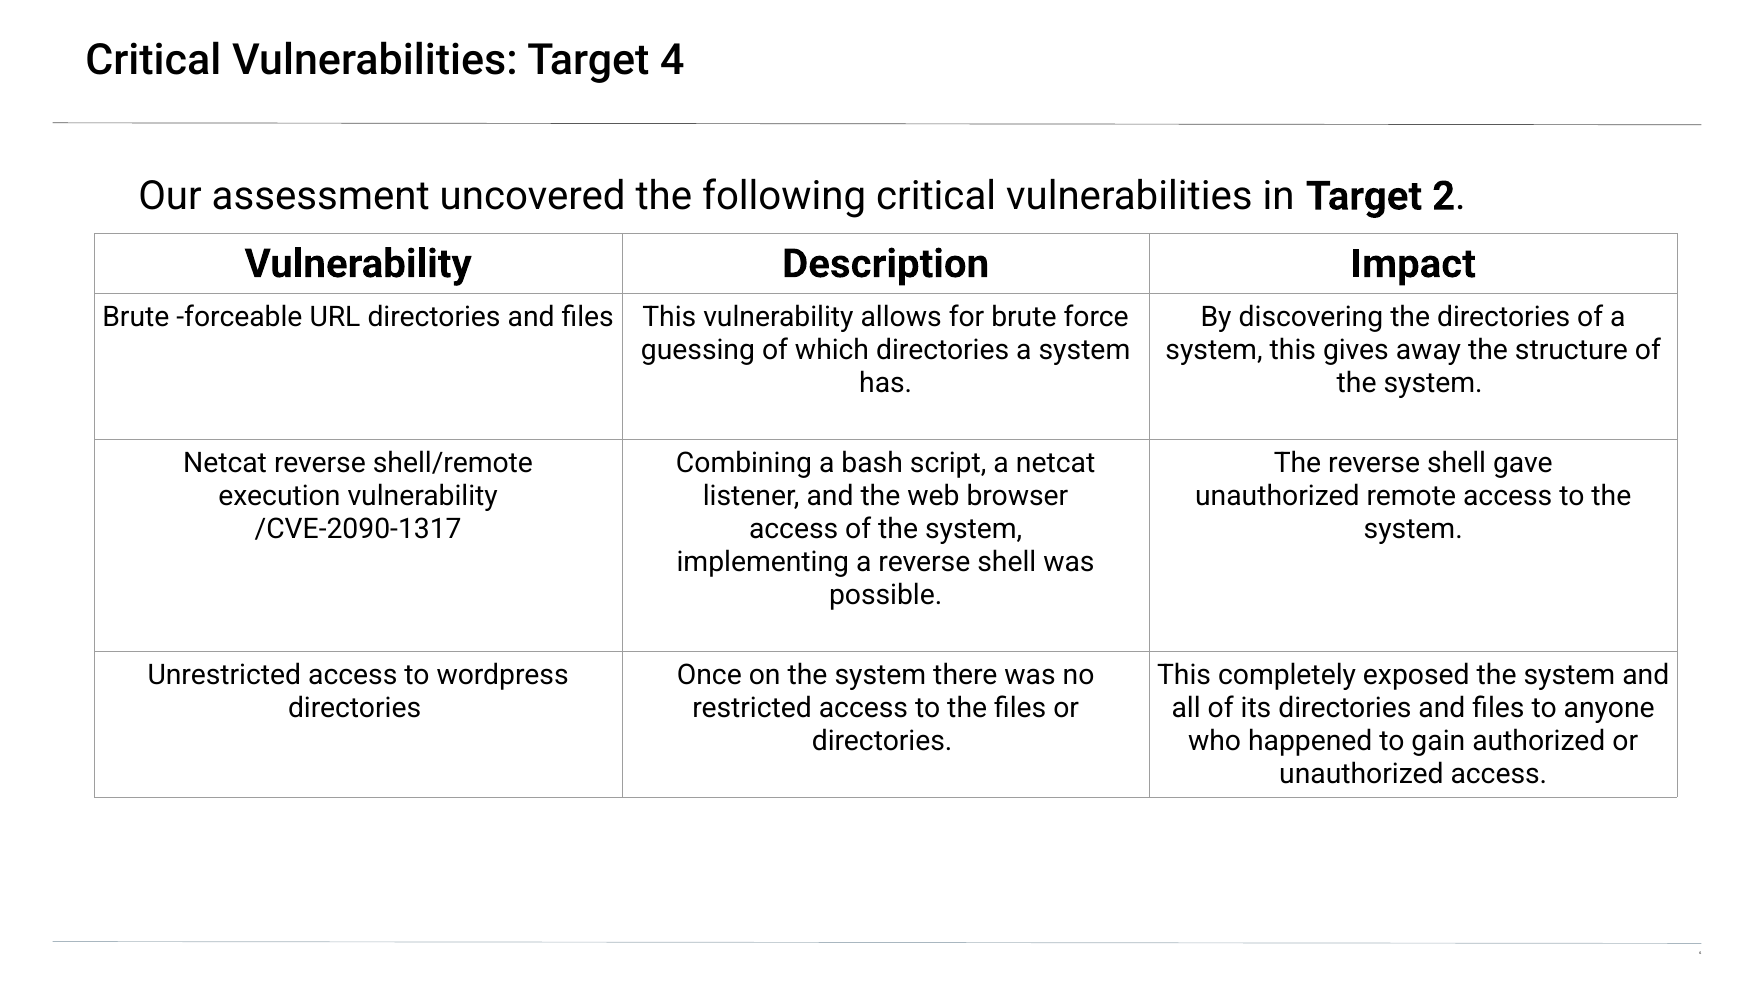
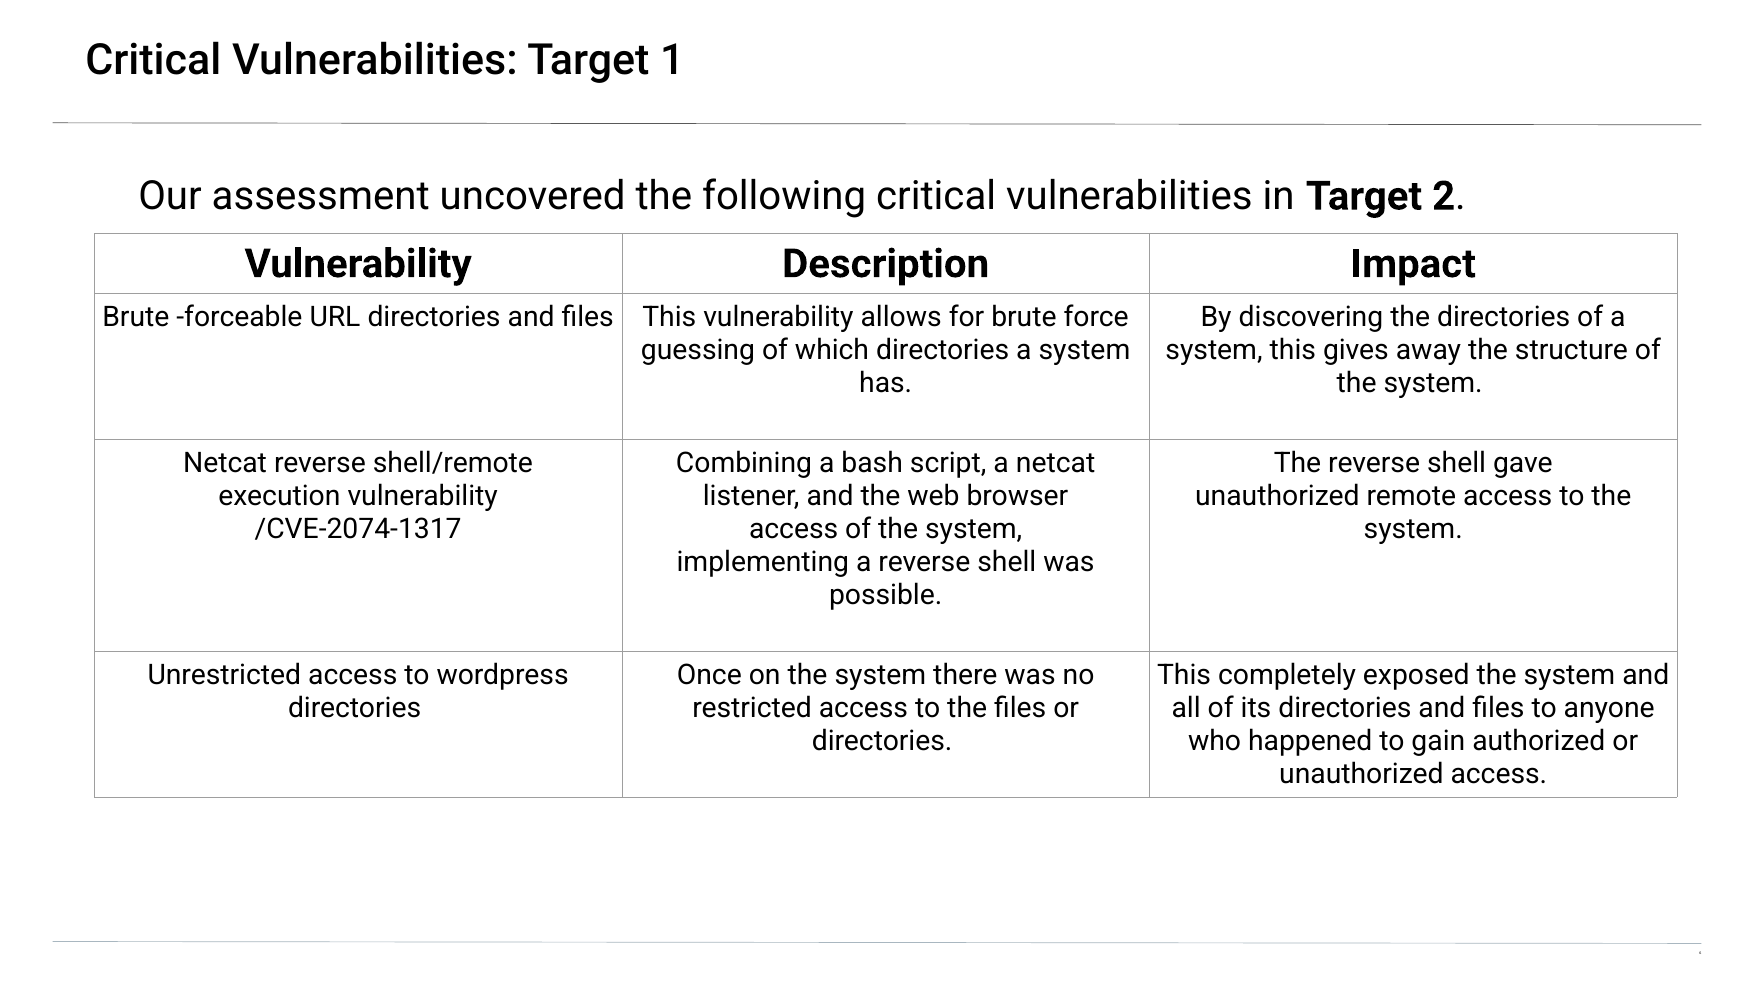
4: 4 -> 1 (672, 61)
/CVE-2090-1317: /CVE-2090-1317 -> /CVE-2074-1317 (358, 529)
